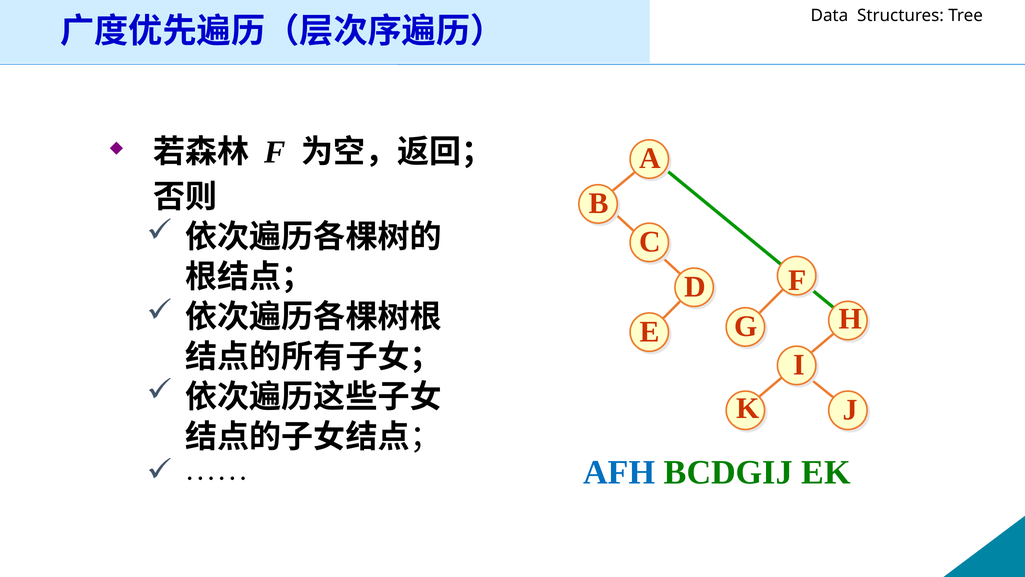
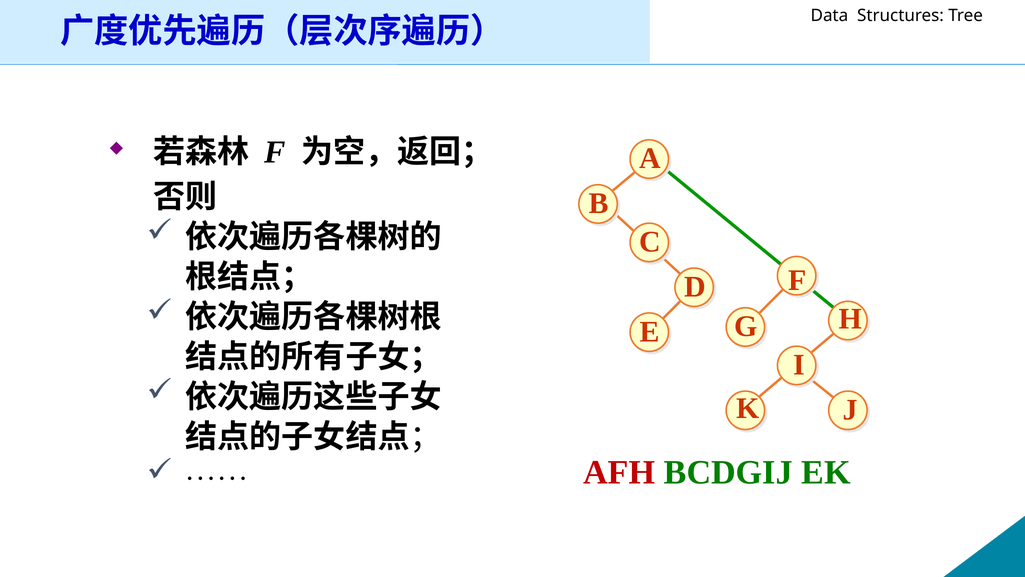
AFH colour: blue -> red (619, 472)
